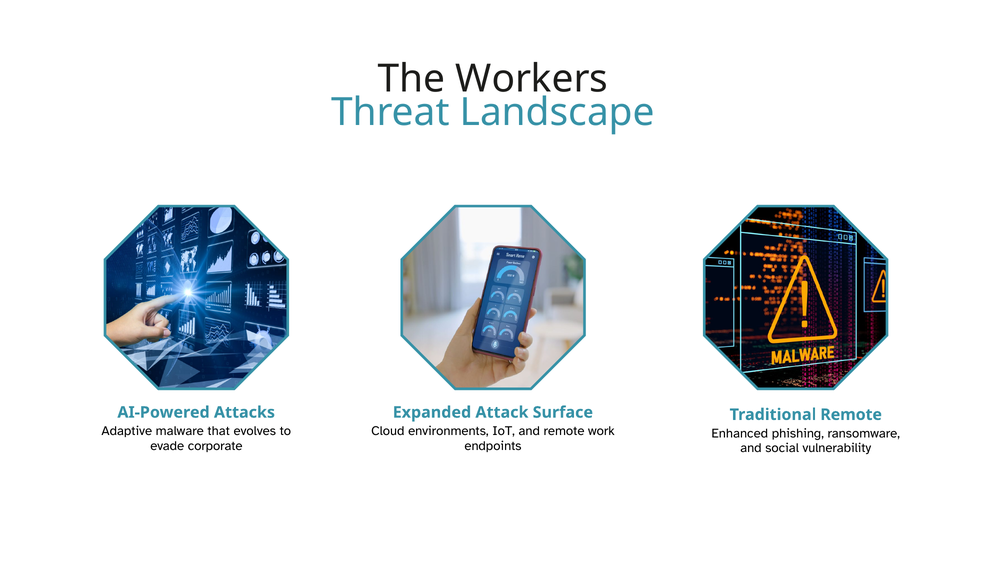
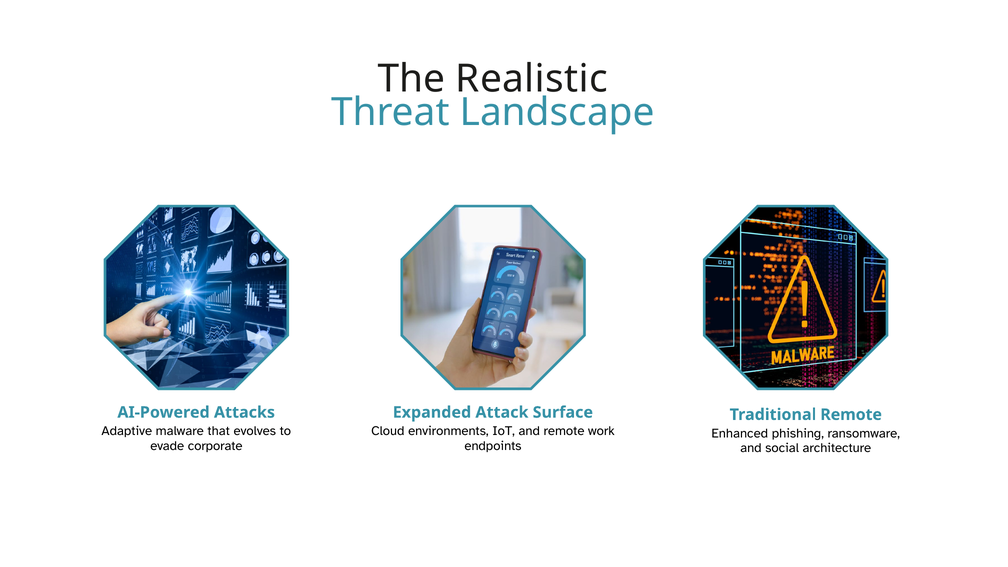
Workers: Workers -> Realistic (532, 79)
vulnerability: vulnerability -> architecture (837, 448)
